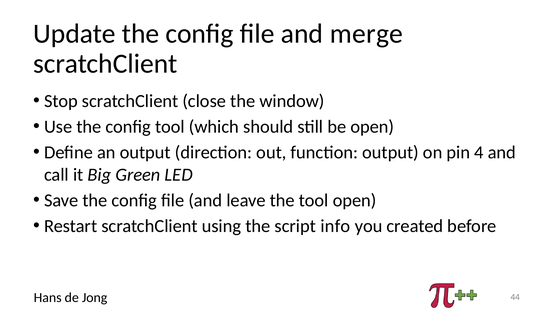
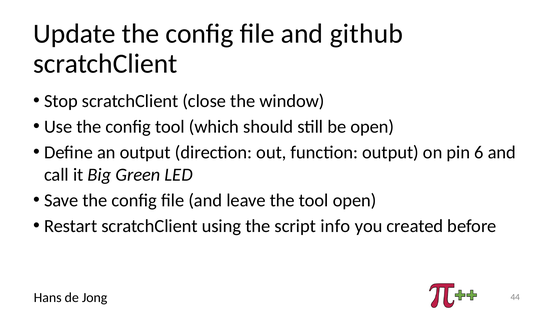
merge: merge -> github (366, 34)
4: 4 -> 6 (479, 153)
